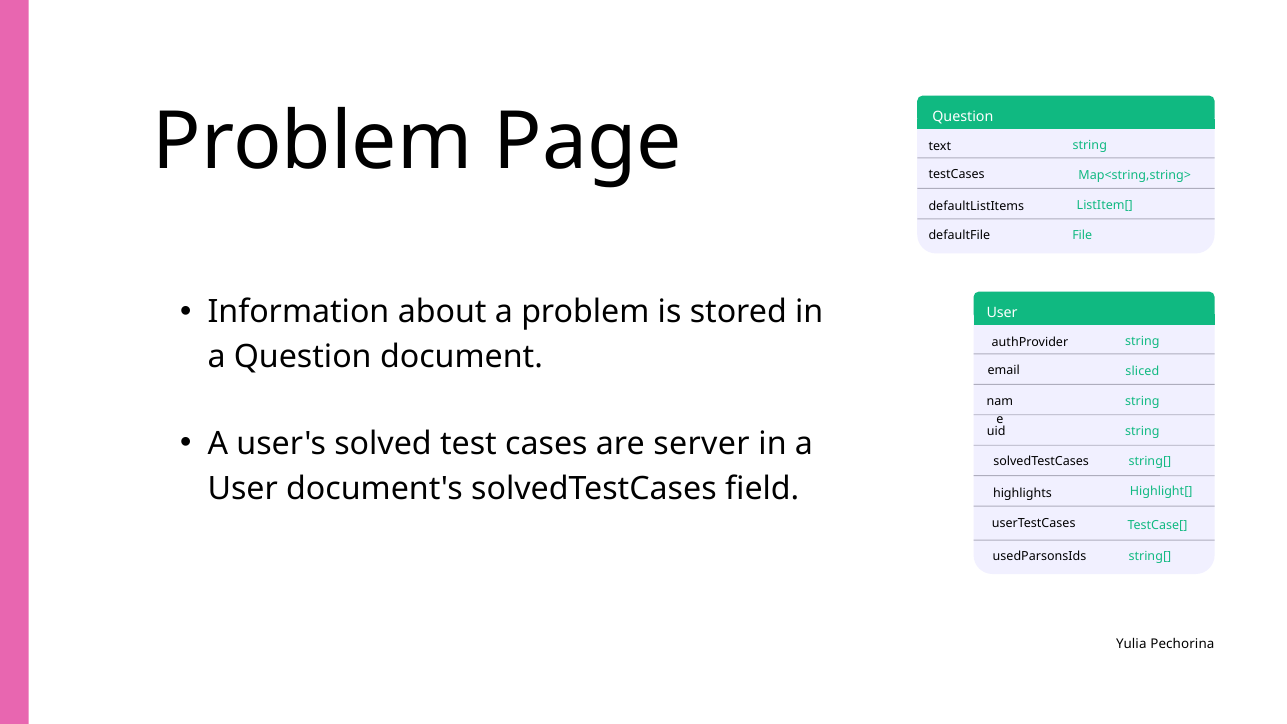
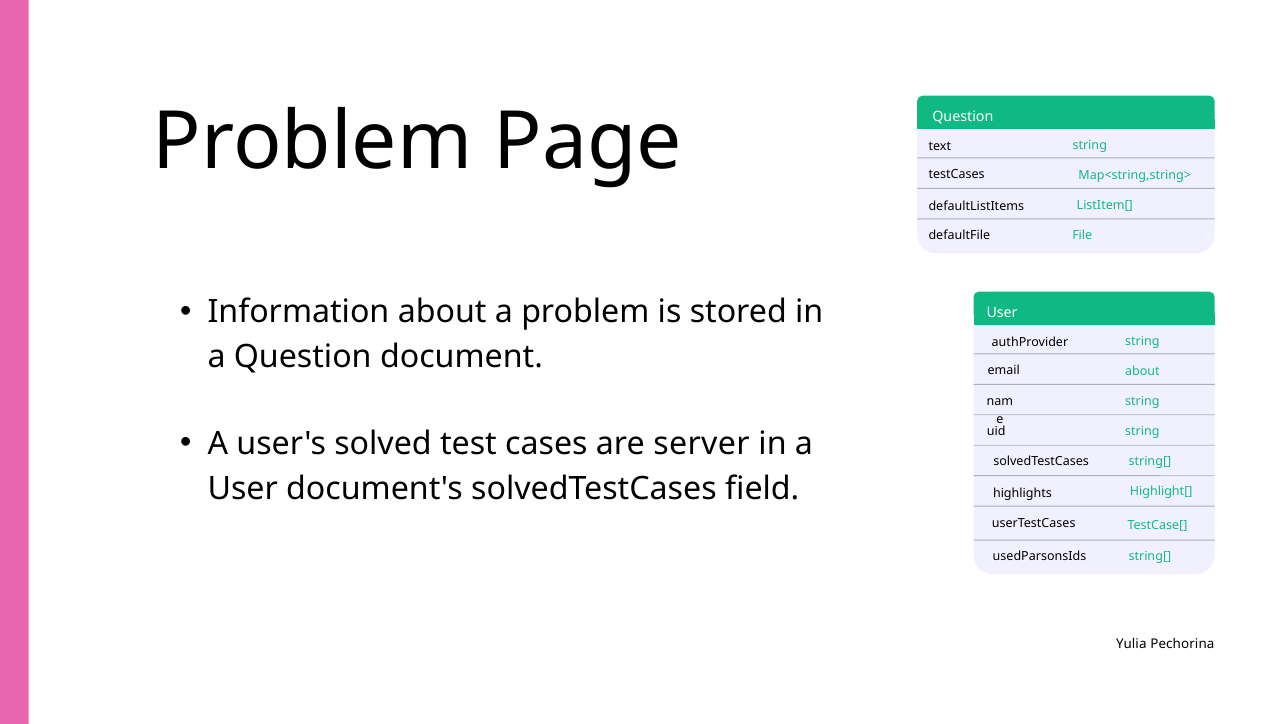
sliced: sliced -> about (1142, 371)
